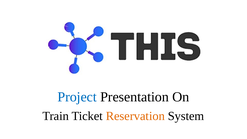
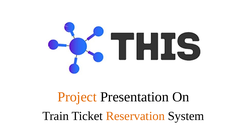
Project colour: blue -> orange (77, 97)
